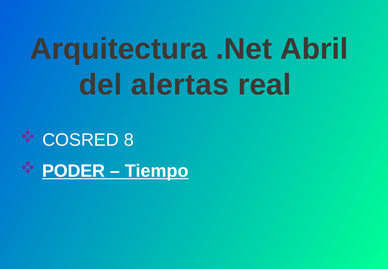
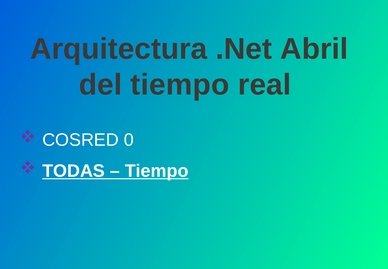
del alertas: alertas -> tiempo (180, 85)
8: 8 -> 0 (129, 140)
PODER: PODER -> TODAS (74, 171)
